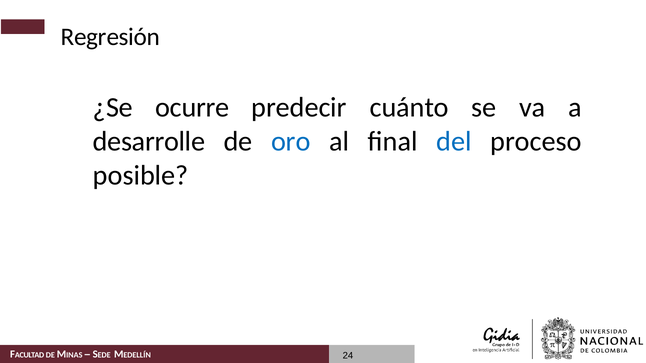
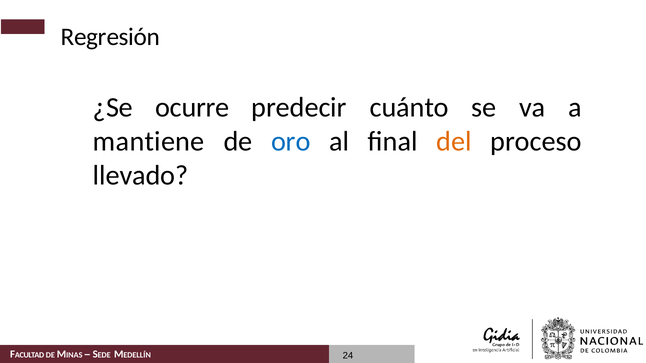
desarrolle: desarrolle -> mantiene (149, 142)
del colour: blue -> orange (454, 142)
posible: posible -> llevado (141, 176)
